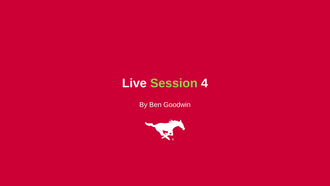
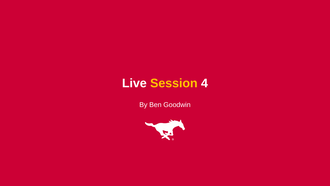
Session colour: light green -> yellow (174, 83)
